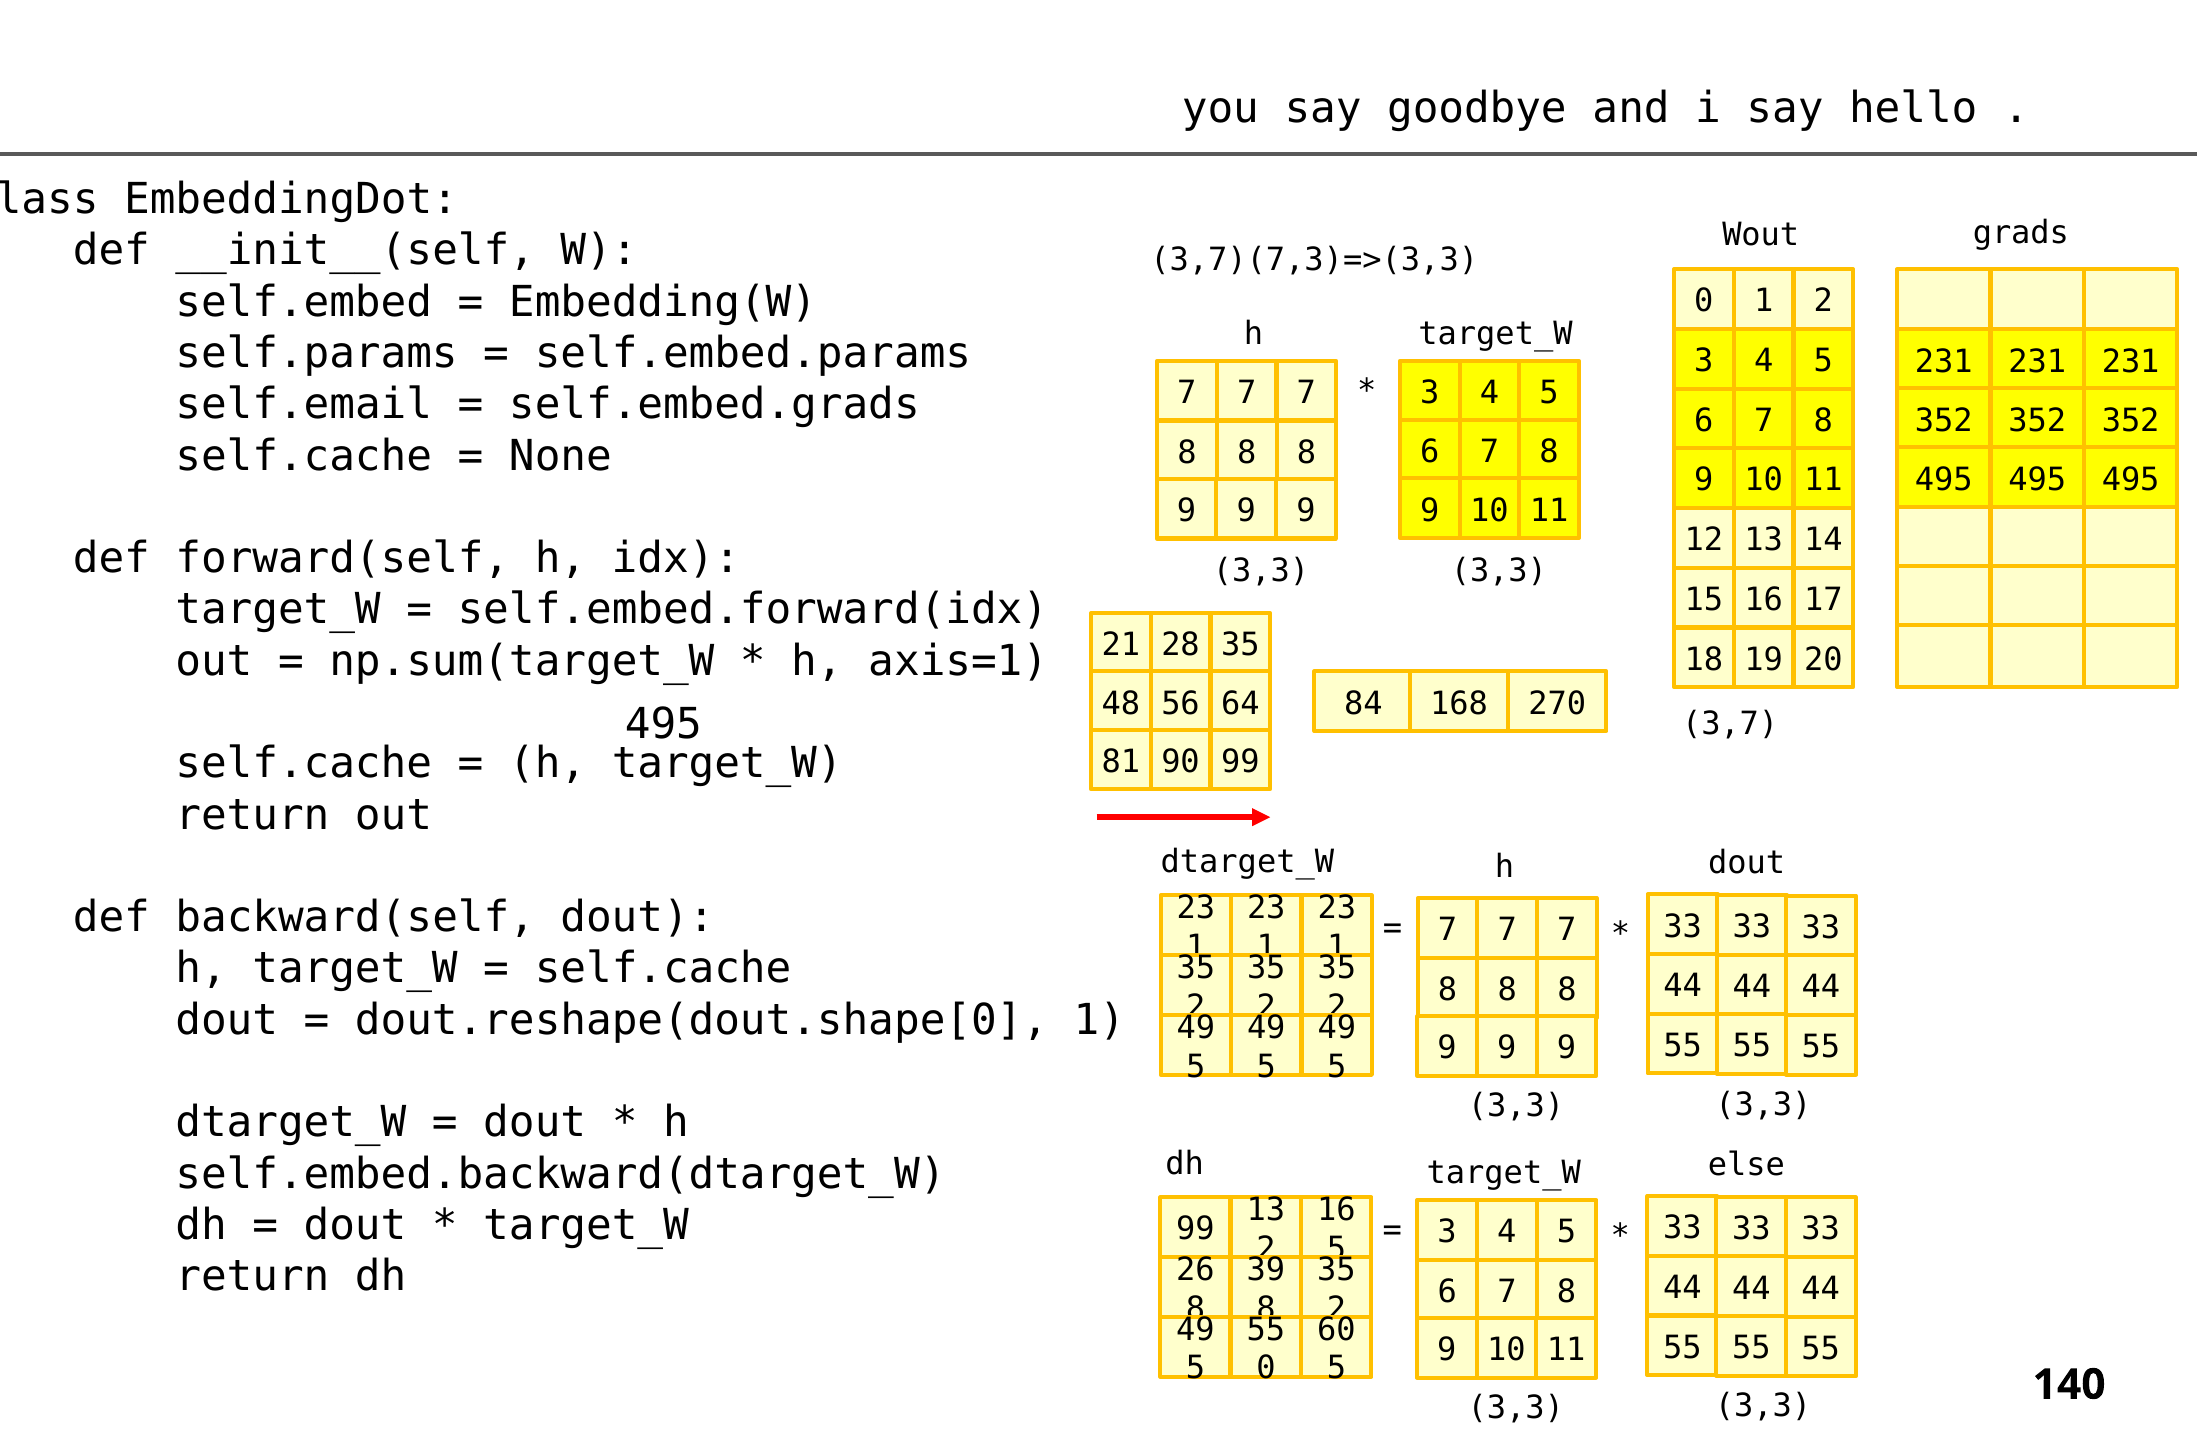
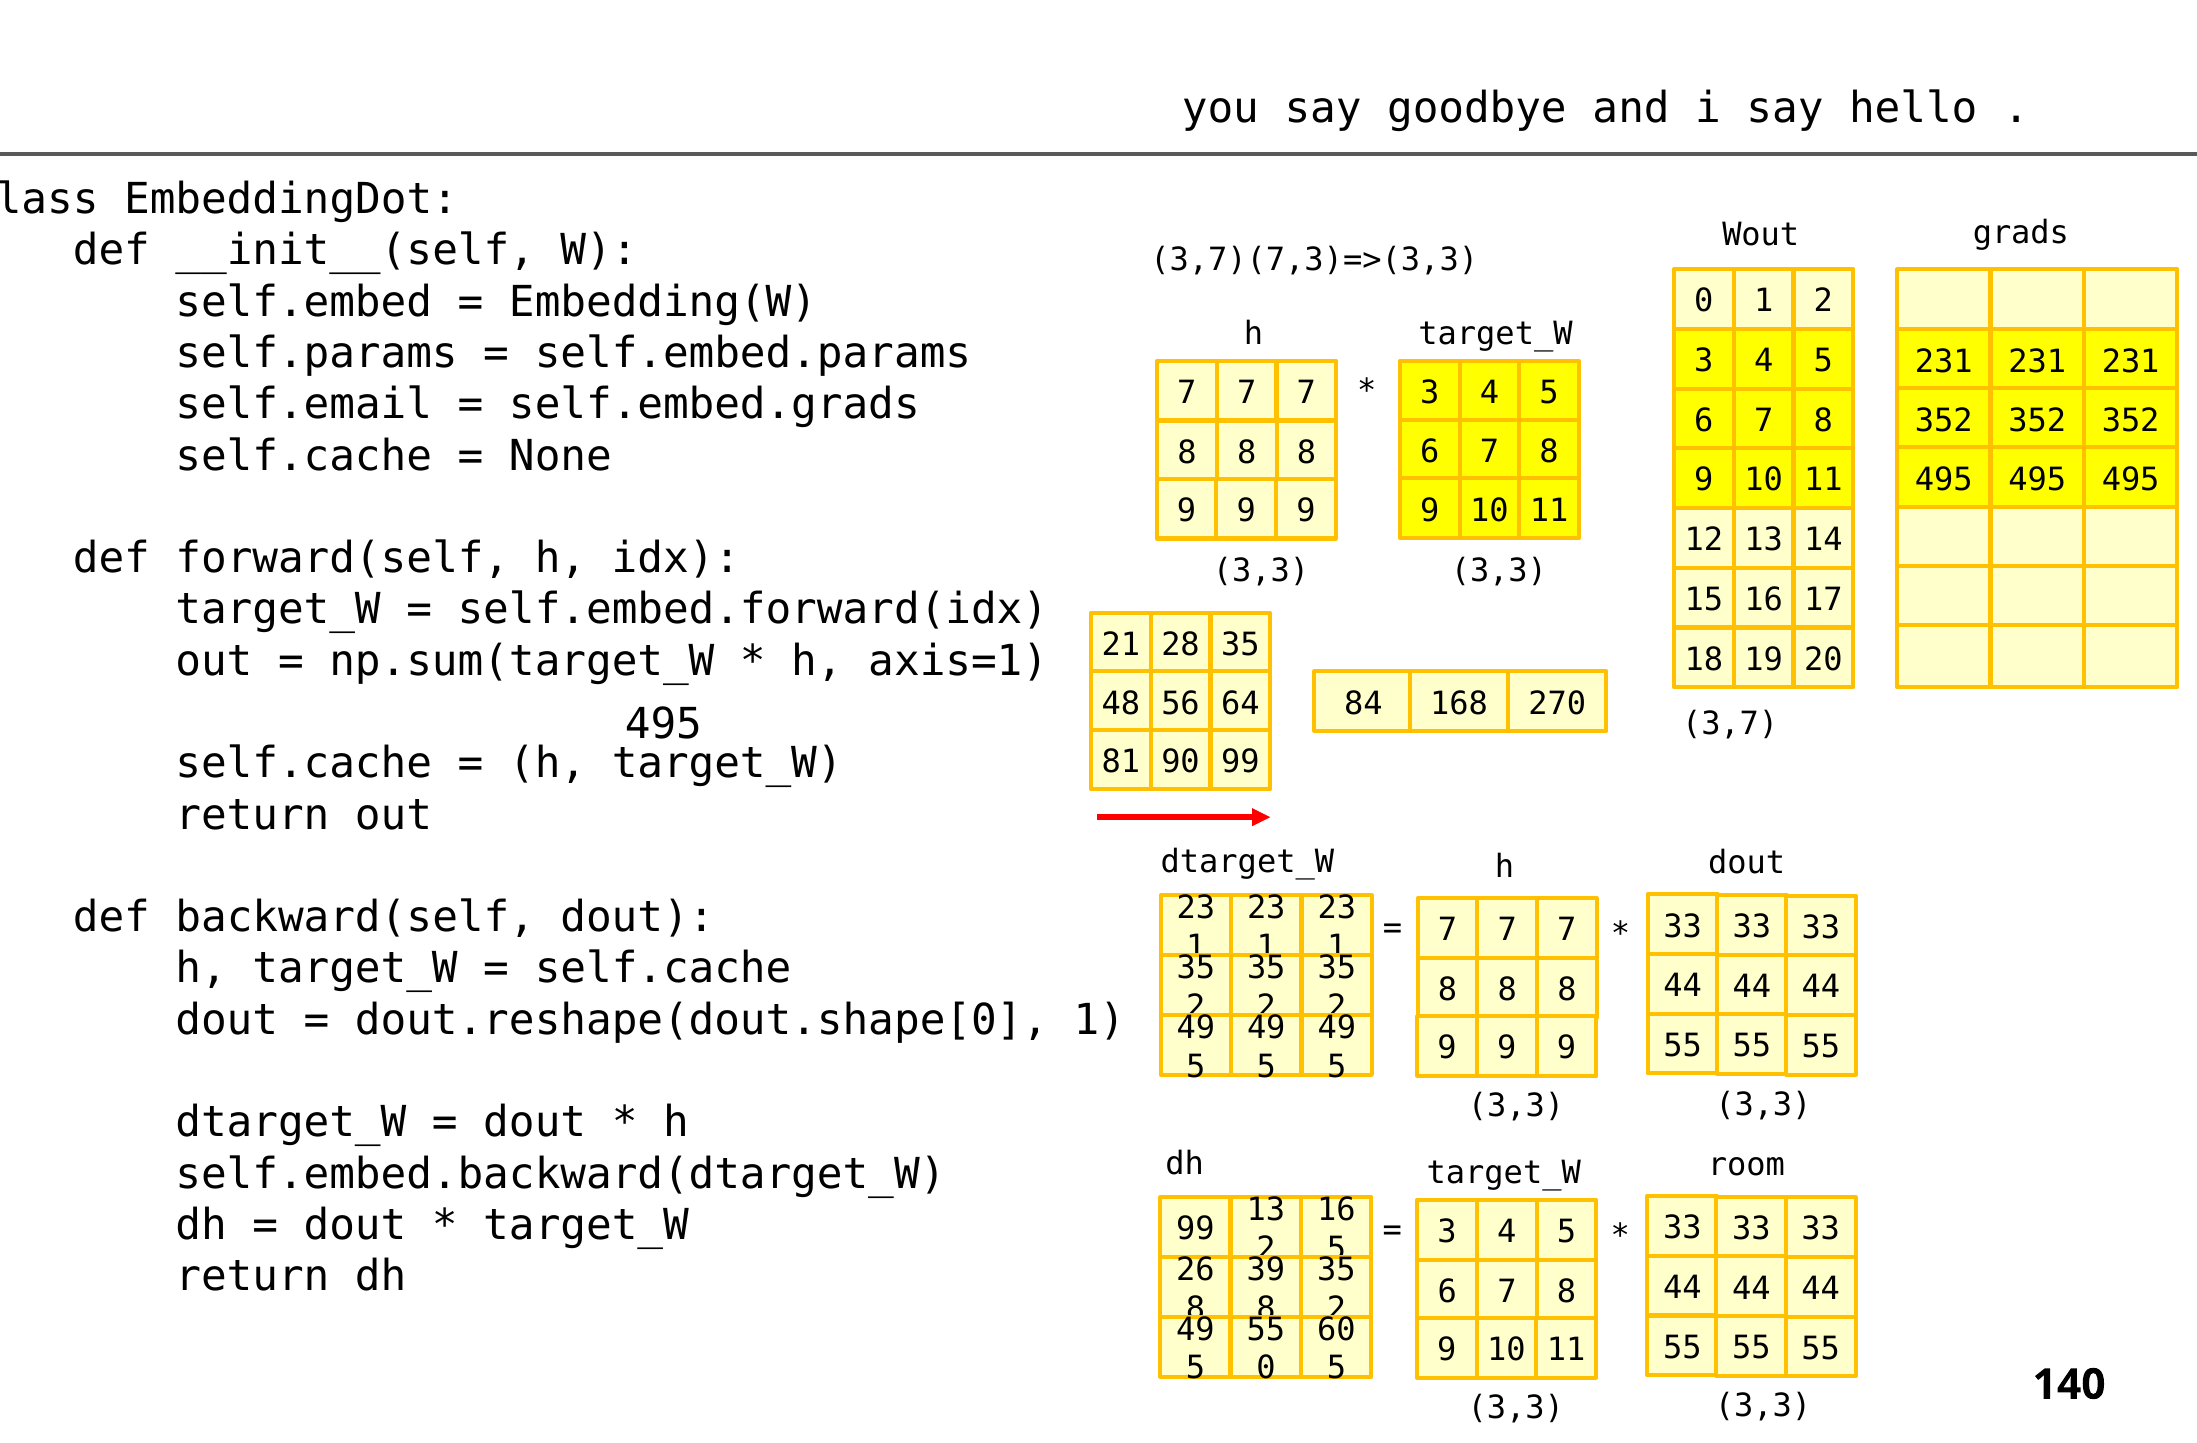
else: else -> room (1746, 1165)
